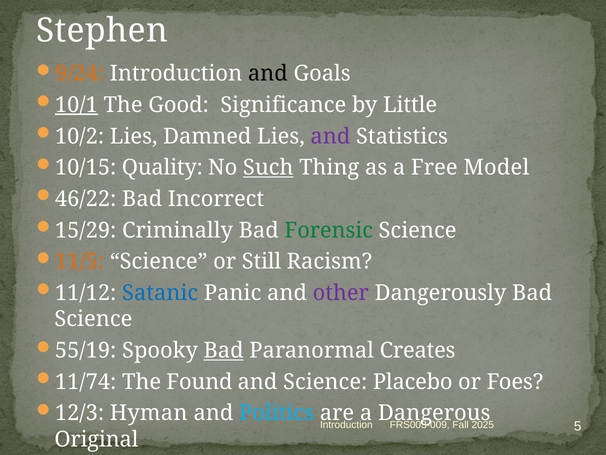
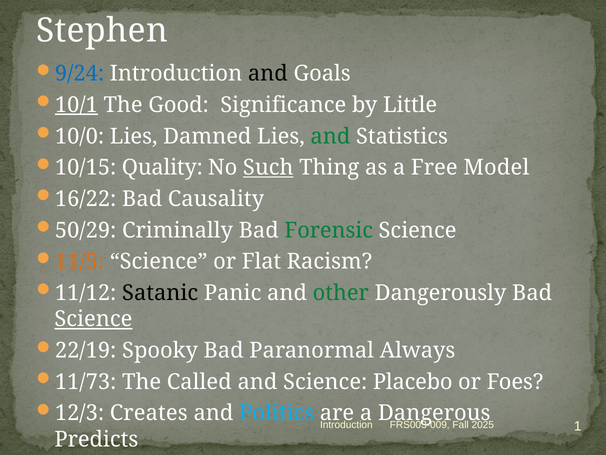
9/24 colour: orange -> blue (80, 74)
10/2: 10/2 -> 10/0 (80, 136)
and colour: purple -> green (330, 136)
46/22: 46/22 -> 16/22 (86, 199)
Incorrect: Incorrect -> Causality (216, 199)
15/29: 15/29 -> 50/29 (86, 230)
Still: Still -> Flat (261, 261)
Satanic colour: blue -> black (160, 293)
other colour: purple -> green (341, 293)
Science underline: none -> present (93, 319)
55/19: 55/19 -> 22/19 (86, 350)
Bad underline: present -> none (224, 350)
Creates: Creates -> Always (418, 350)
11/74: 11/74 -> 11/73 (86, 382)
Found: Found -> Called (199, 382)
Hyman: Hyman -> Creates (149, 413)
5: 5 -> 1 (578, 426)
Original: Original -> Predicts (96, 439)
